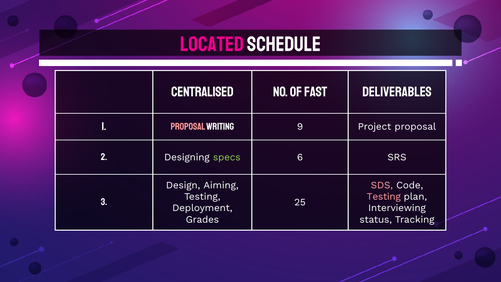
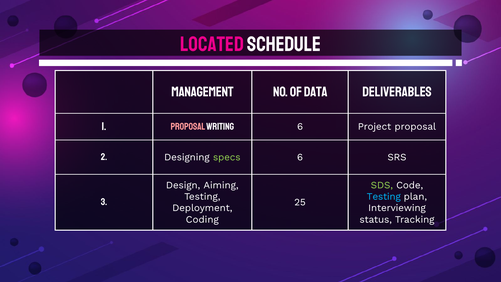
Centralised: Centralised -> Management (202, 92)
Fast: Fast -> Data (316, 92)
writing 9: 9 -> 6 (300, 127)
SDS colour: pink -> light green (382, 185)
Testing colour: pink -> light blue (384, 196)
Grades: Grades -> Coding (202, 219)
